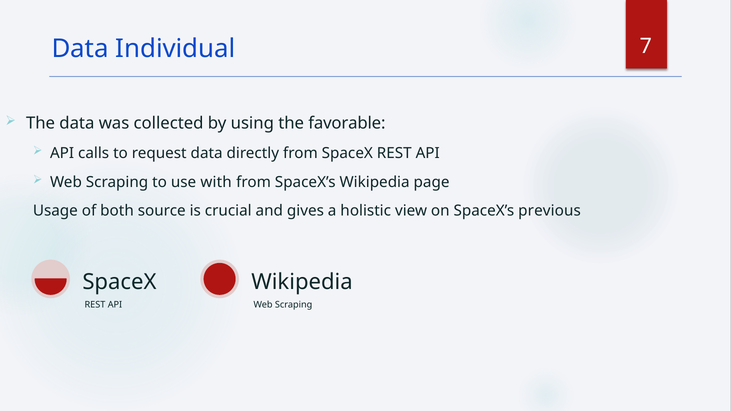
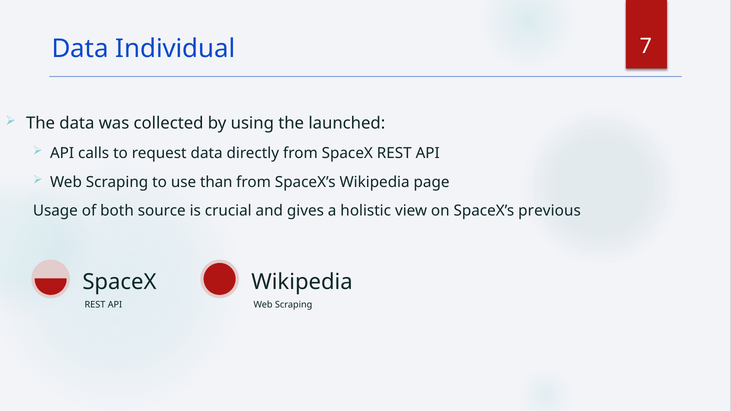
favorable: favorable -> launched (347, 123)
with: with -> than (216, 182)
